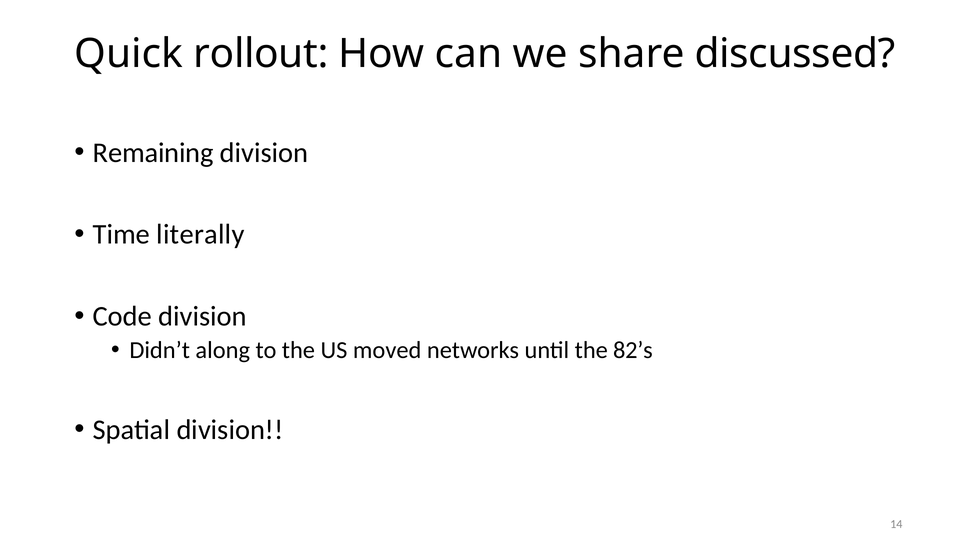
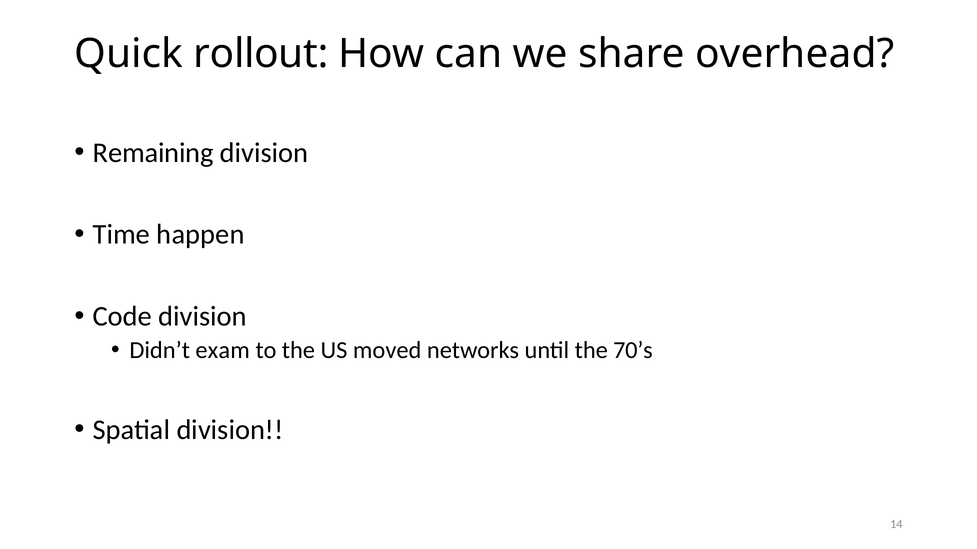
discussed: discussed -> overhead (795, 54)
literally: literally -> happen (201, 235)
along: along -> exam (223, 350)
82’s: 82’s -> 70’s (633, 350)
